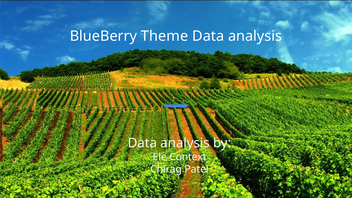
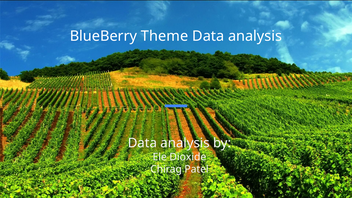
Context: Context -> Dioxide (188, 157)
